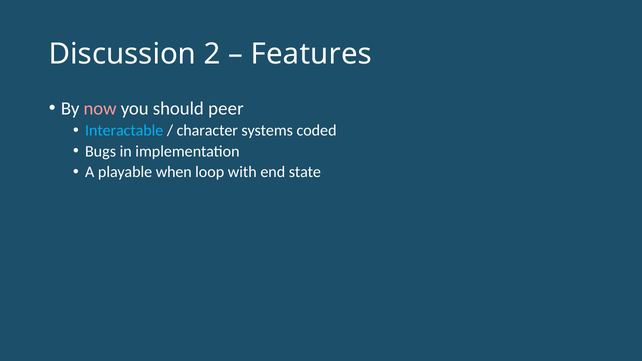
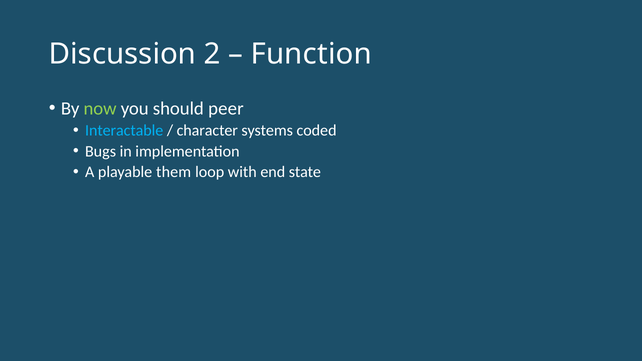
Features: Features -> Function (311, 54)
now colour: pink -> light green (100, 109)
when: when -> them (174, 172)
